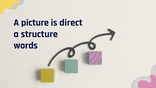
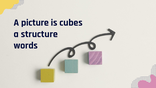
direct: direct -> cubes (71, 22)
